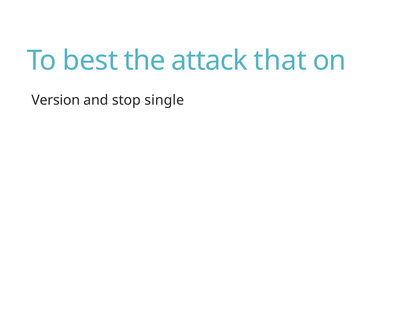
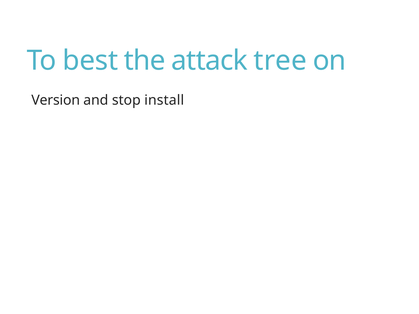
that: that -> tree (280, 61)
single: single -> install (164, 100)
